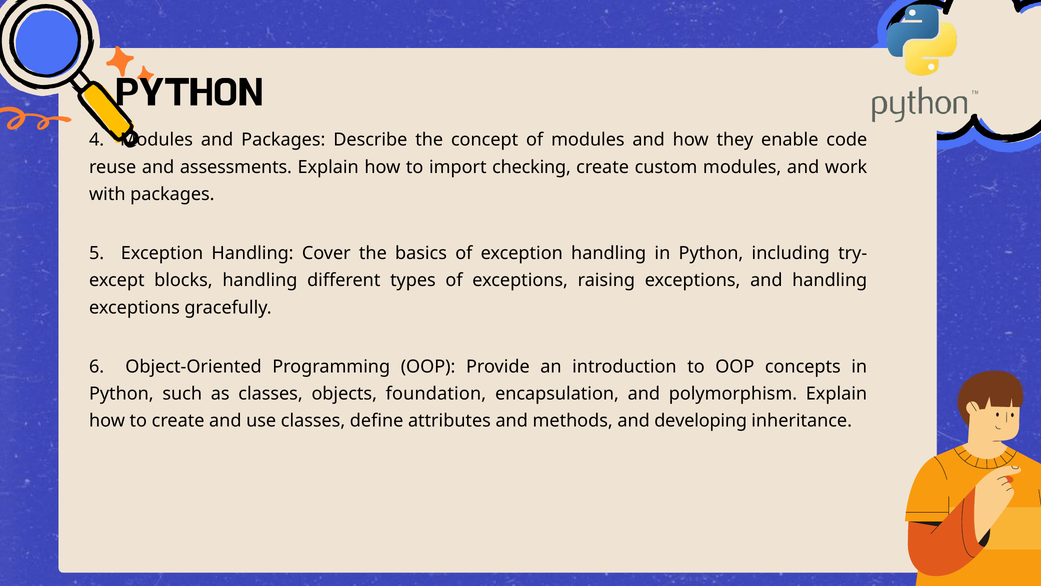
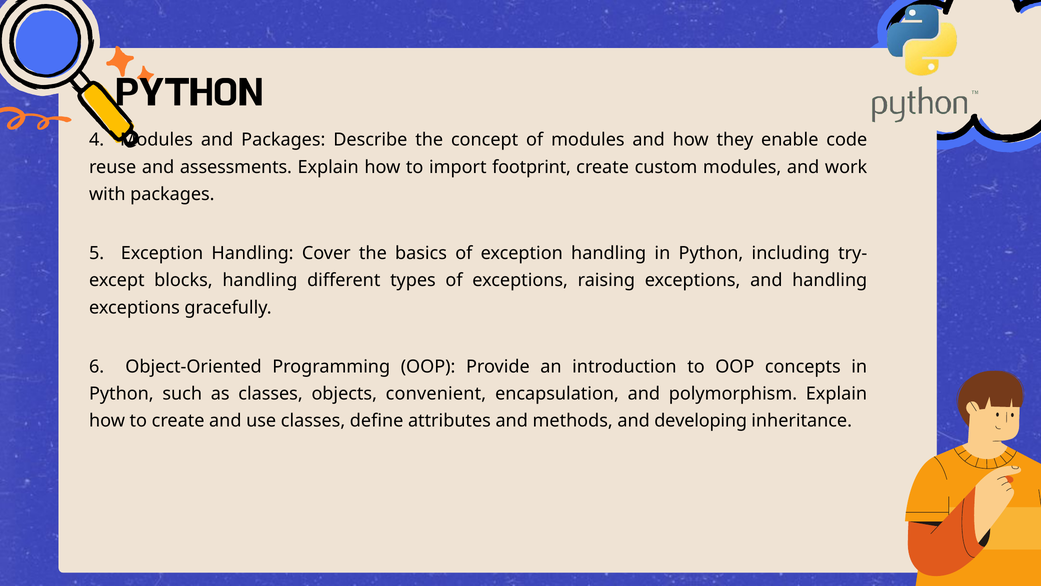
checking: checking -> footprint (532, 167)
foundation: foundation -> convenient (436, 394)
